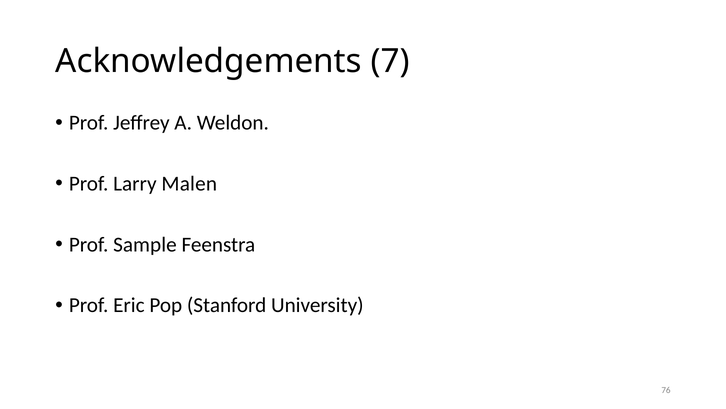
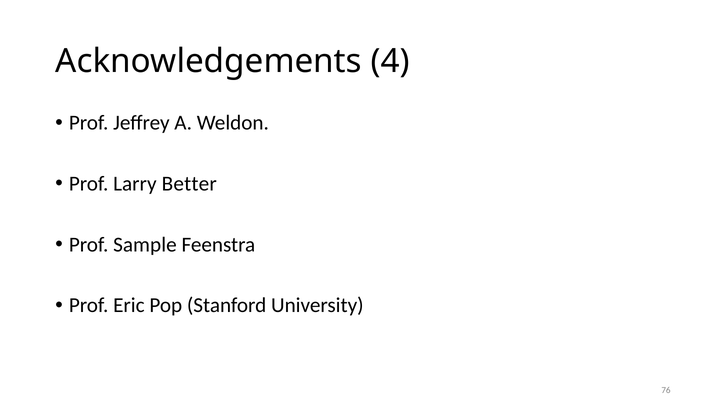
7: 7 -> 4 (390, 61)
Malen: Malen -> Better (189, 183)
